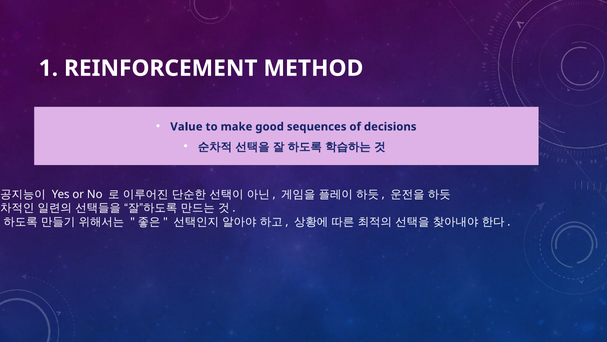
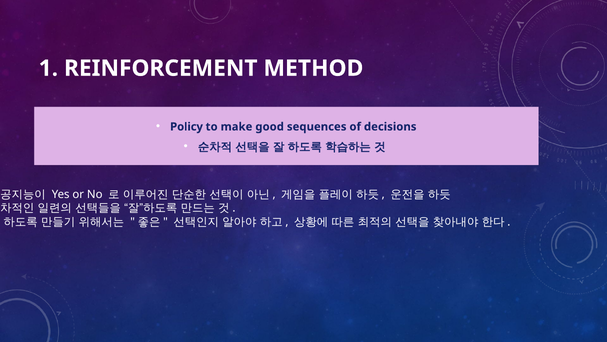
Value: Value -> Policy (187, 127)
